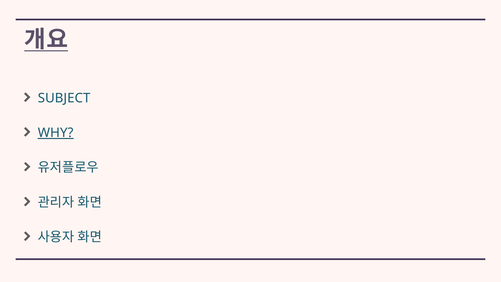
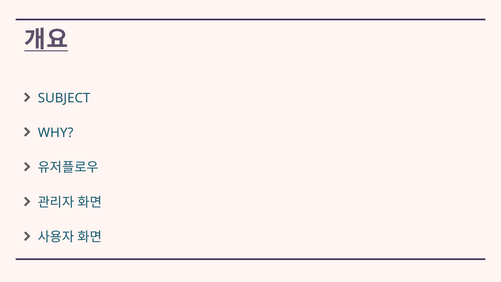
WHY underline: present -> none (56, 133)
